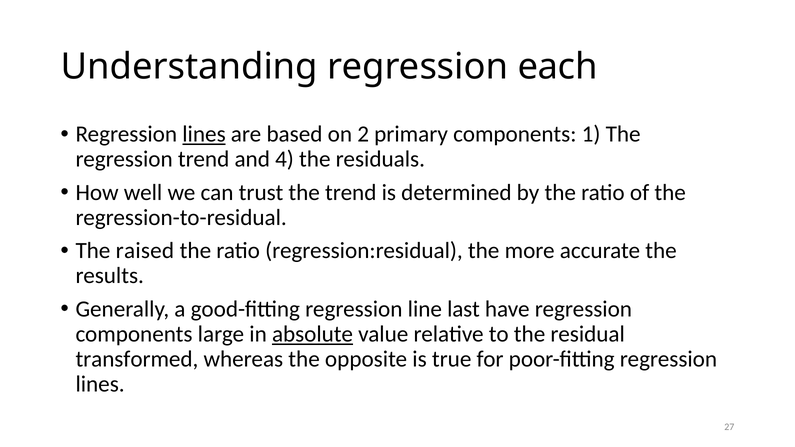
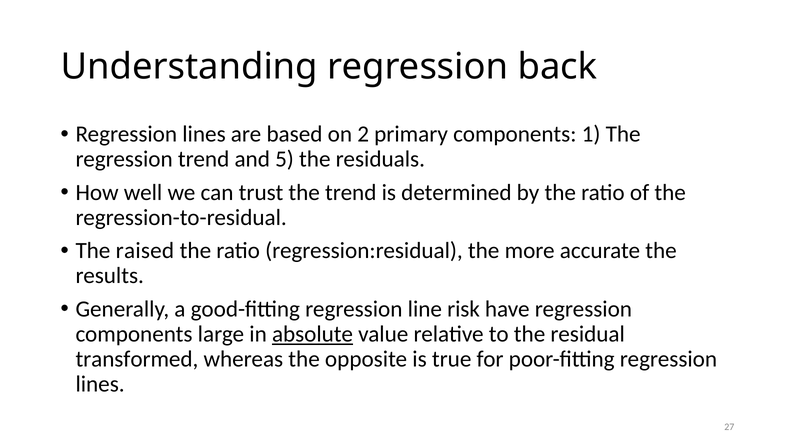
each: each -> back (558, 67)
lines underline: present -> none (204, 134)
4: 4 -> 5 (285, 159)
last: last -> risk (463, 309)
